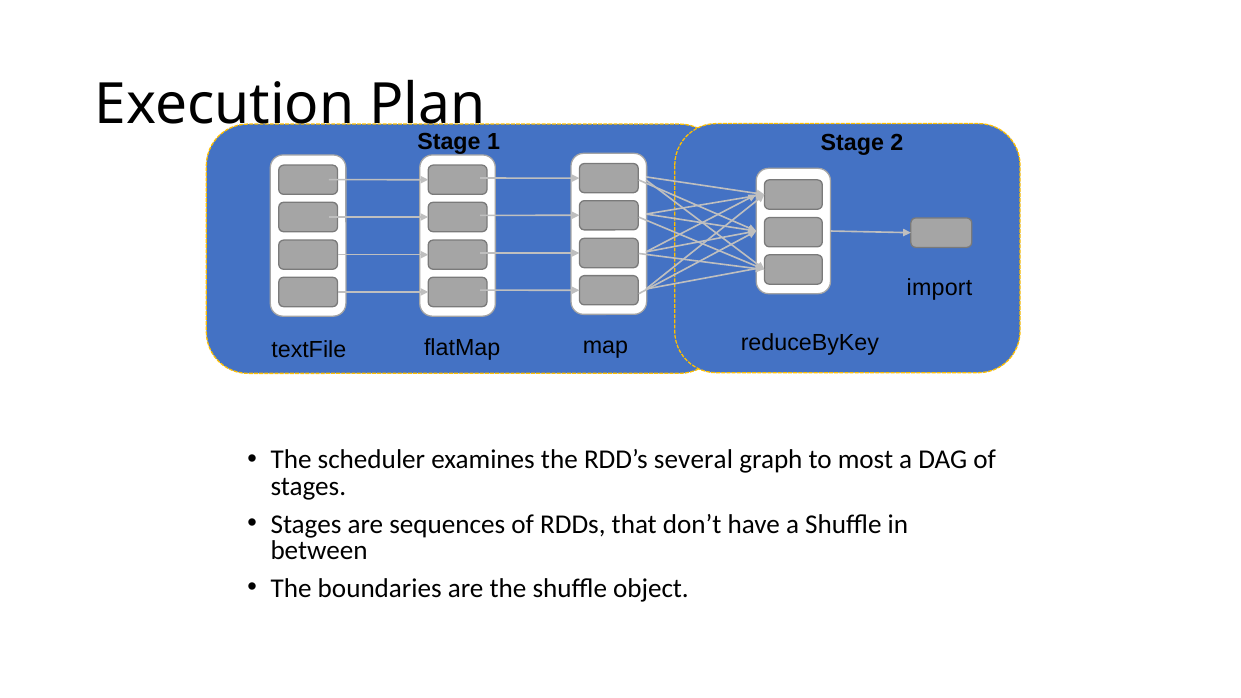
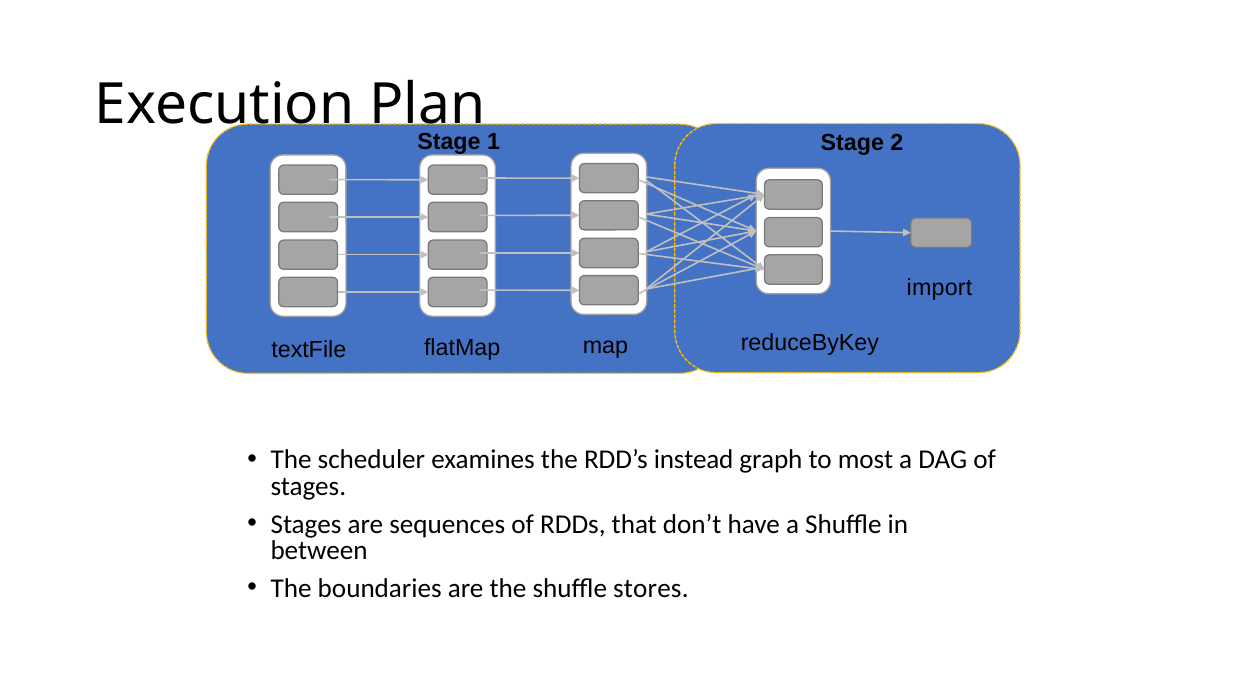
several: several -> instead (694, 460)
object: object -> stores (651, 589)
